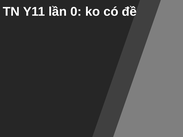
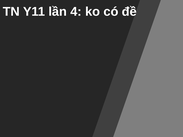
0: 0 -> 4 (76, 12)
